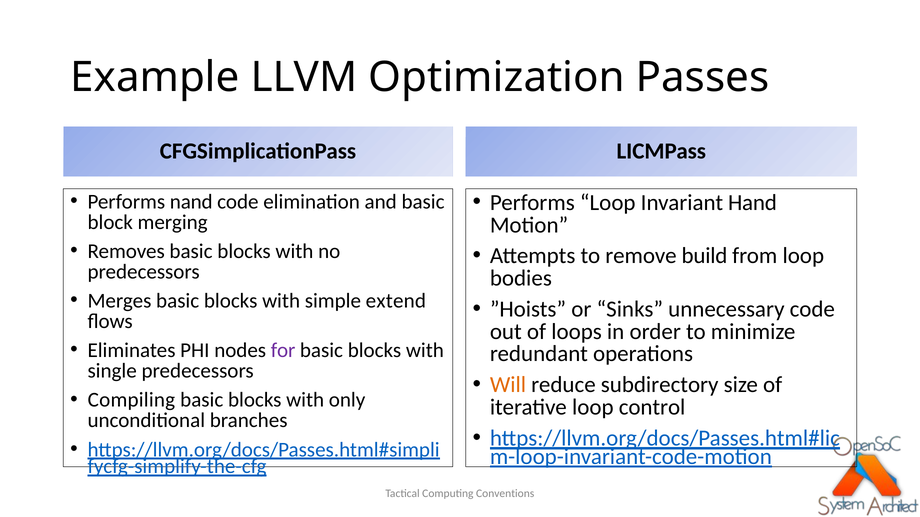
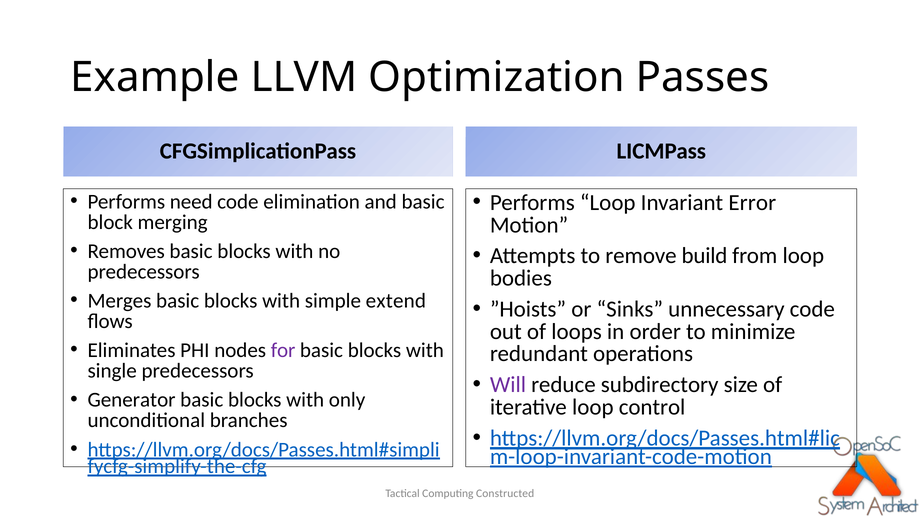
Hand: Hand -> Error (752, 203)
nand: nand -> need (191, 202)
Will colour: orange -> purple (508, 385)
Compiling: Compiling -> Generator (132, 400)
Conventions: Conventions -> Constructed (505, 494)
